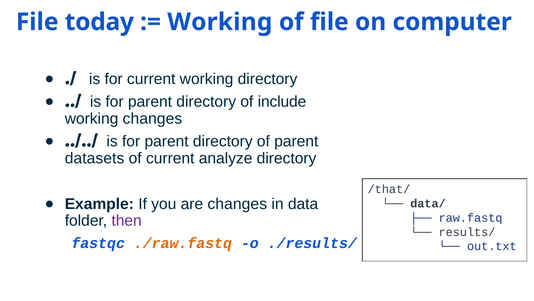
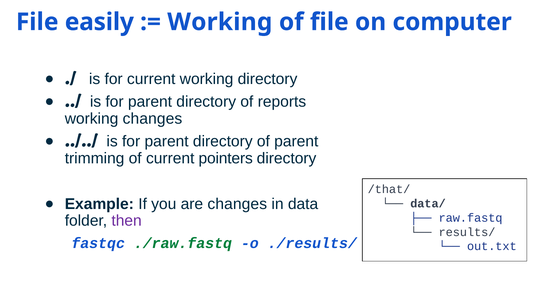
today: today -> easily (99, 22)
include: include -> reports (282, 102)
datasets: datasets -> trimming (95, 158)
analyze: analyze -> pointers (226, 158)
./raw.fastq colour: orange -> green (183, 243)
